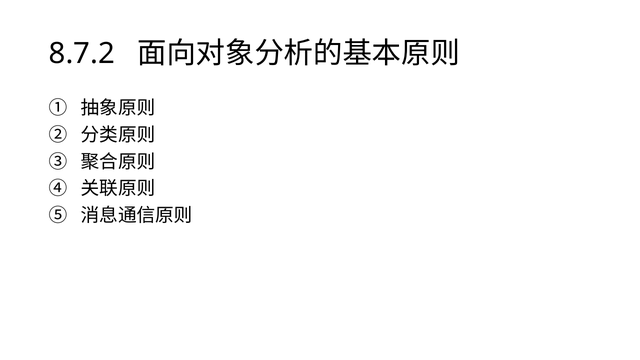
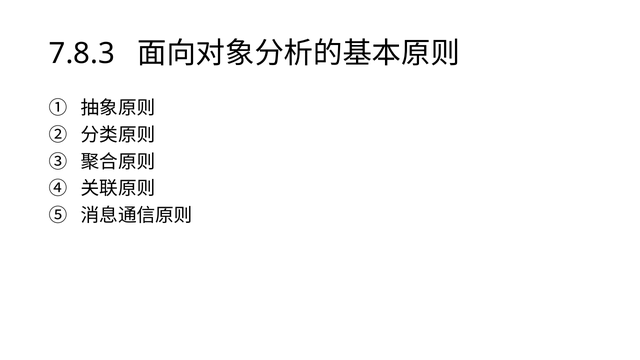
8.7.2: 8.7.2 -> 7.8.3 (82, 54)
